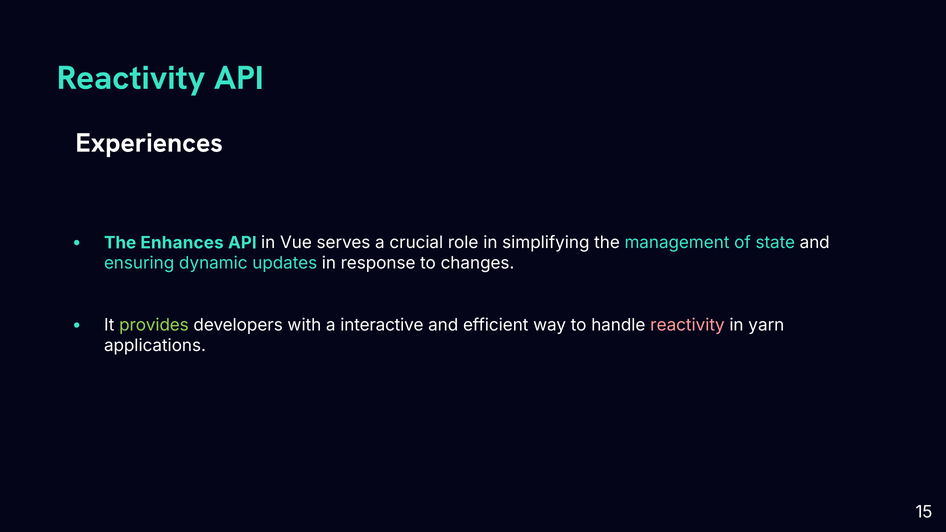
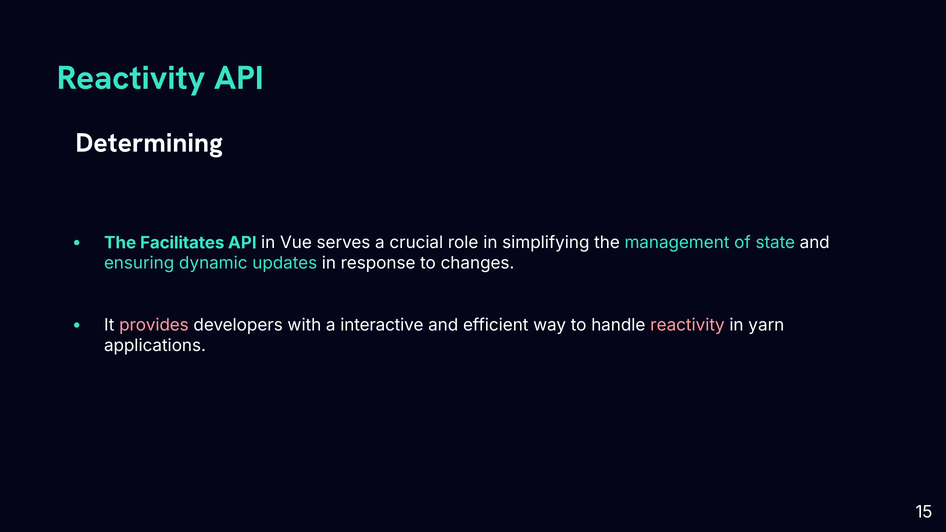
Experiences: Experiences -> Determining (149, 143)
Enhances: Enhances -> Facilitates (182, 243)
provides colour: light green -> pink (154, 325)
